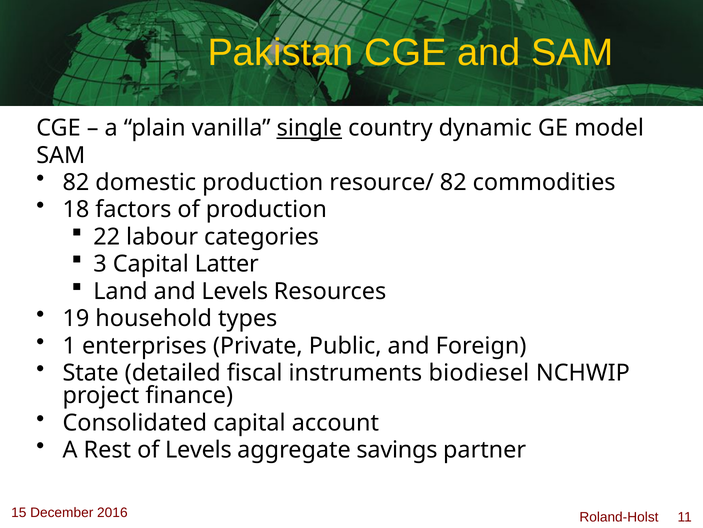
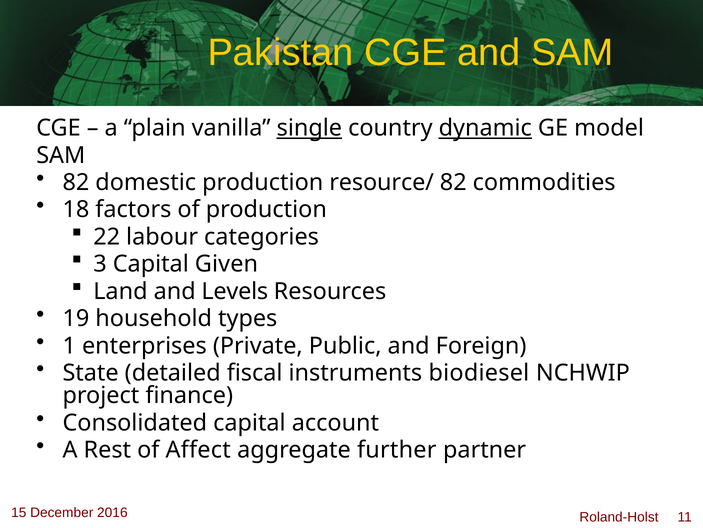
dynamic underline: none -> present (485, 128)
Latter: Latter -> Given (226, 264)
of Levels: Levels -> Affect (198, 449)
savings: savings -> further (397, 449)
